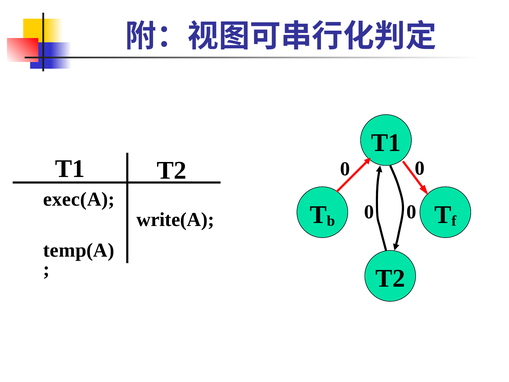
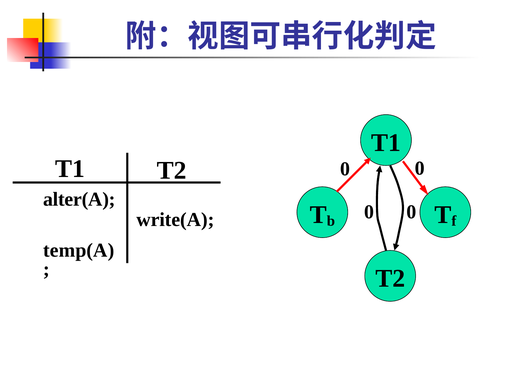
exec(A: exec(A -> alter(A (79, 199)
